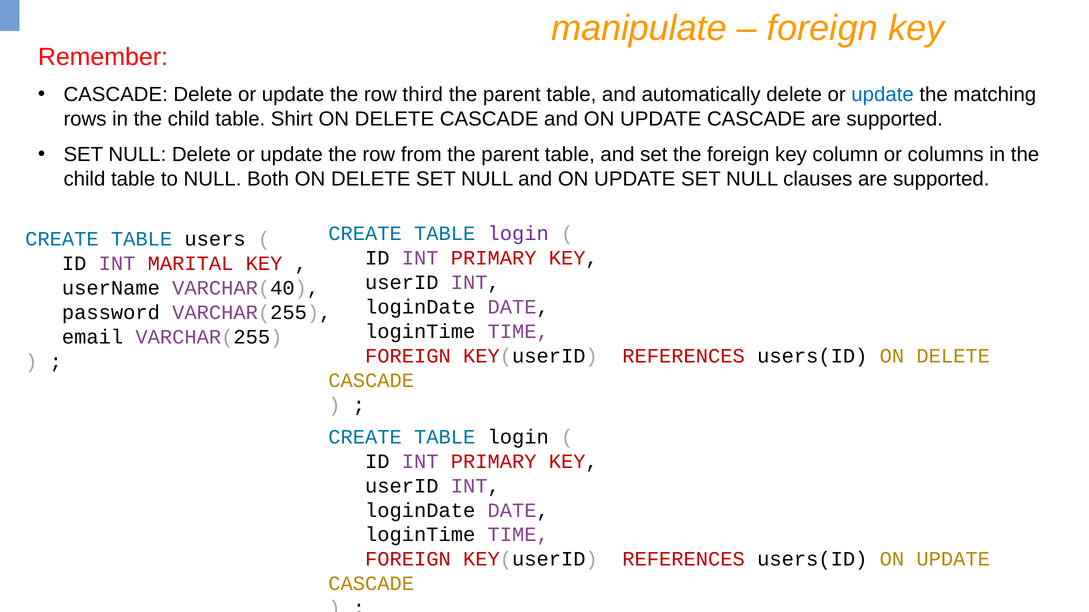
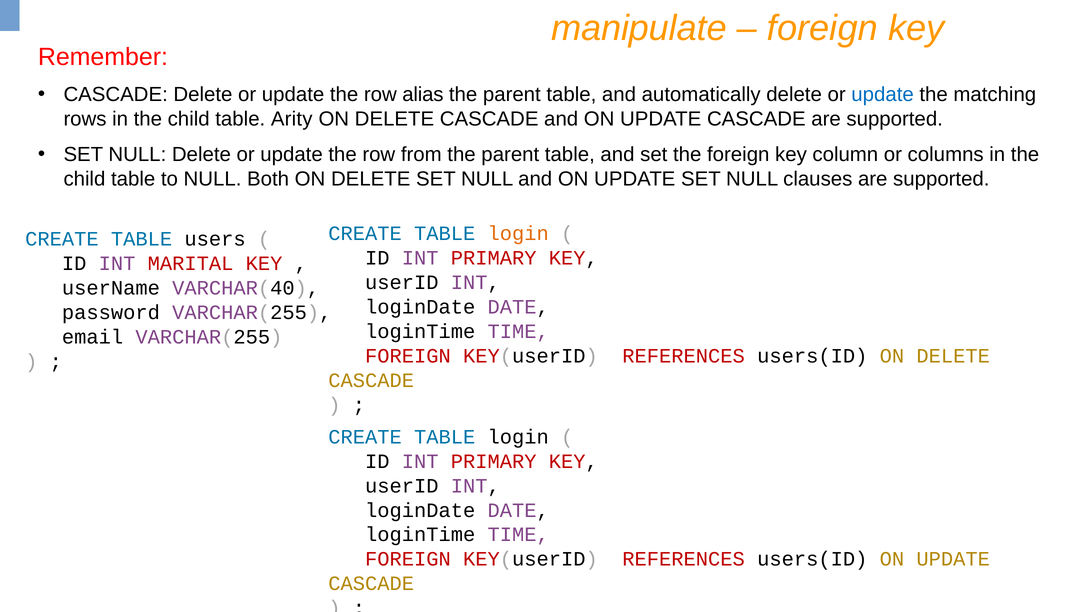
third: third -> alias (423, 95)
Shirt: Shirt -> Arity (292, 119)
login colour: purple -> orange (518, 234)
